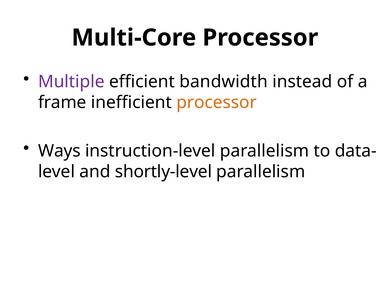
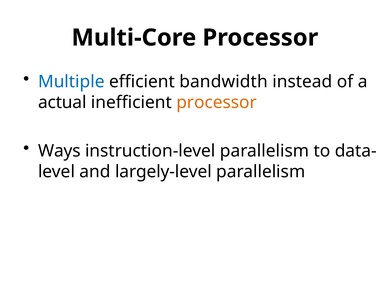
Multiple colour: purple -> blue (71, 82)
frame: frame -> actual (62, 103)
shortly-level: shortly-level -> largely-level (163, 172)
